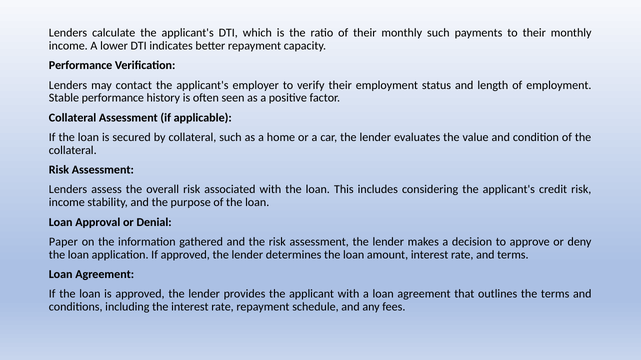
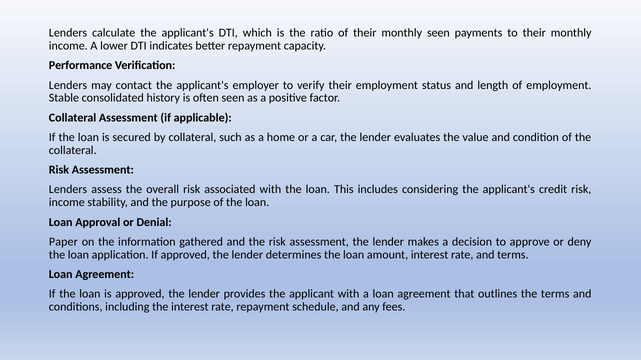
monthly such: such -> seen (438, 33)
Stable performance: performance -> consolidated (113, 98)
